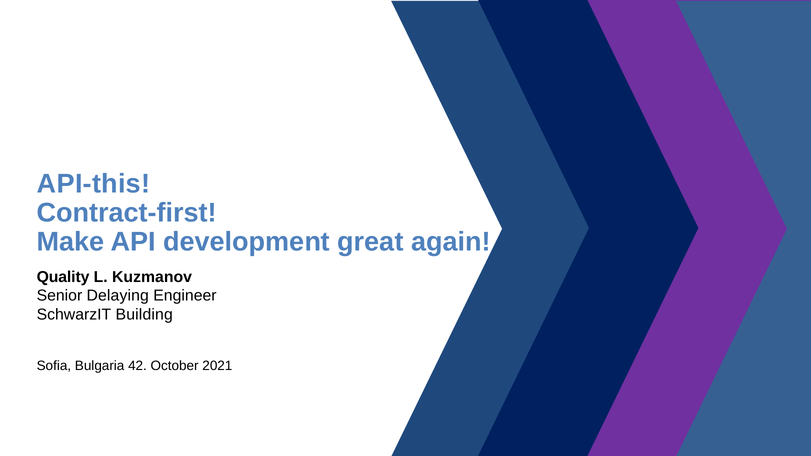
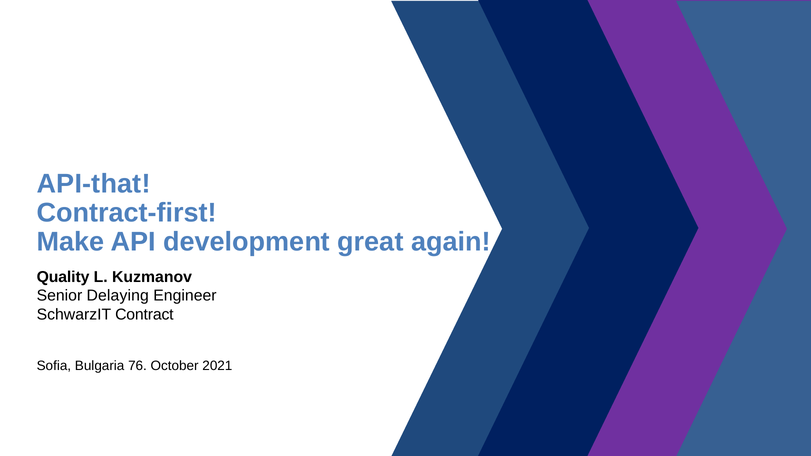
API-this: API-this -> API-that (94, 184)
Building: Building -> Contract (144, 315)
42: 42 -> 76 (137, 366)
